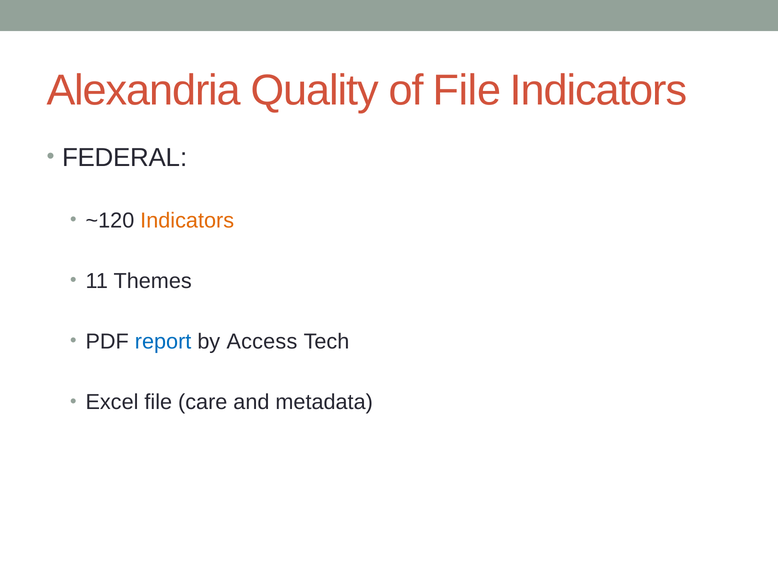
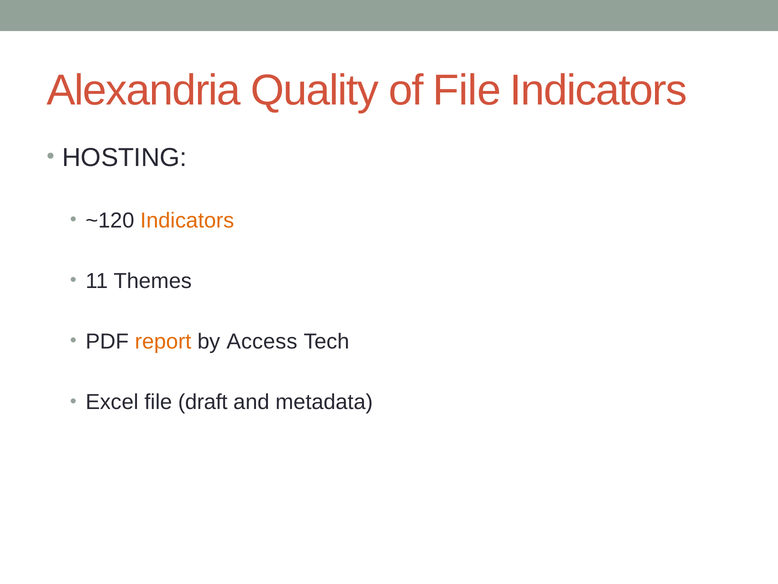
FEDERAL: FEDERAL -> HOSTING (125, 157)
report colour: blue -> orange (163, 341)
care: care -> draft (203, 402)
